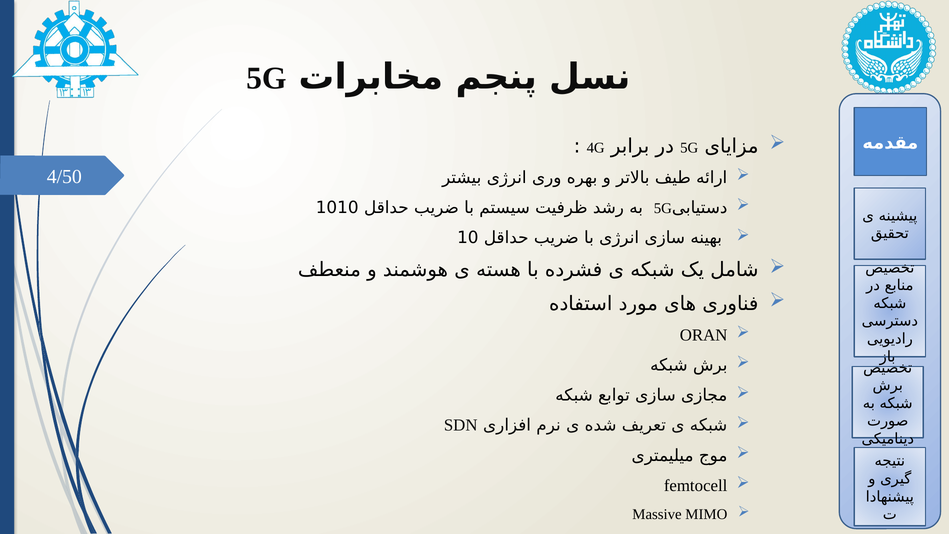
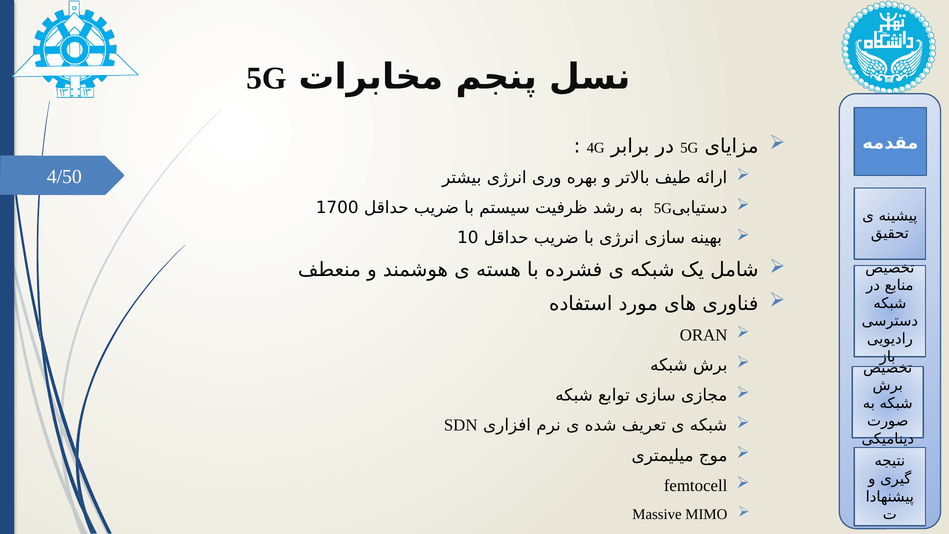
1010: 1010 -> 1700 (337, 208)
